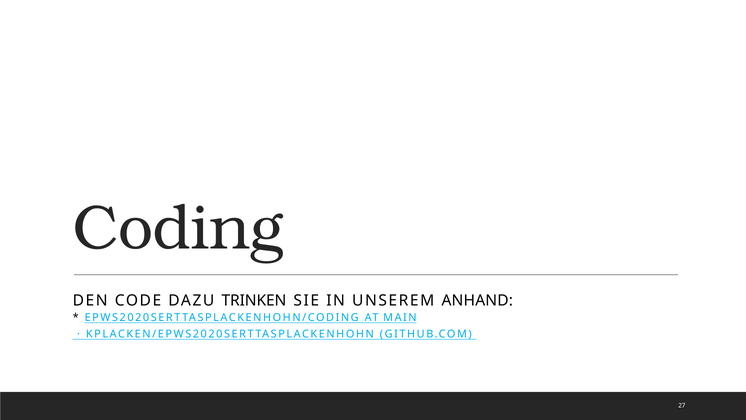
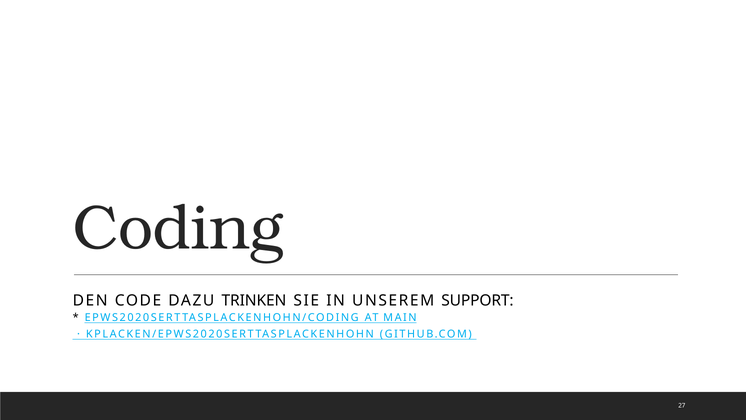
ANHAND: ANHAND -> SUPPORT (477, 300)
